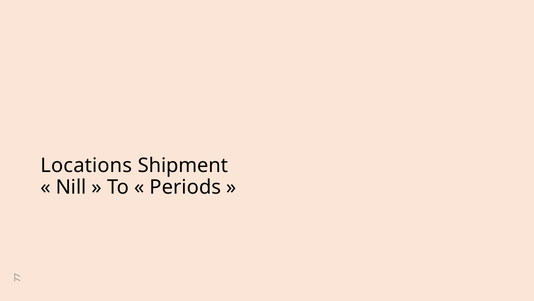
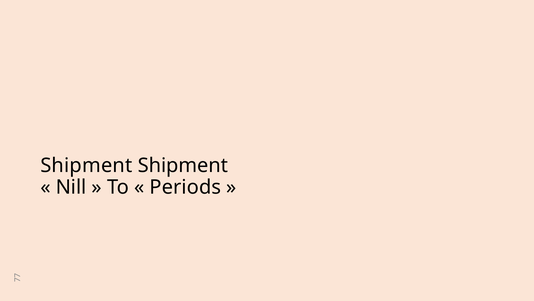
Locations: Locations -> Shipment (86, 165)
